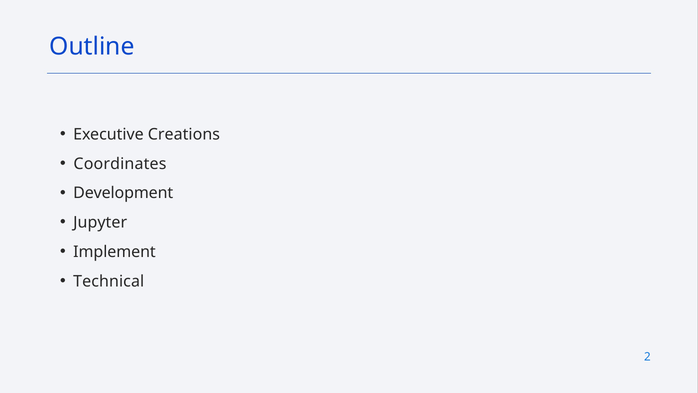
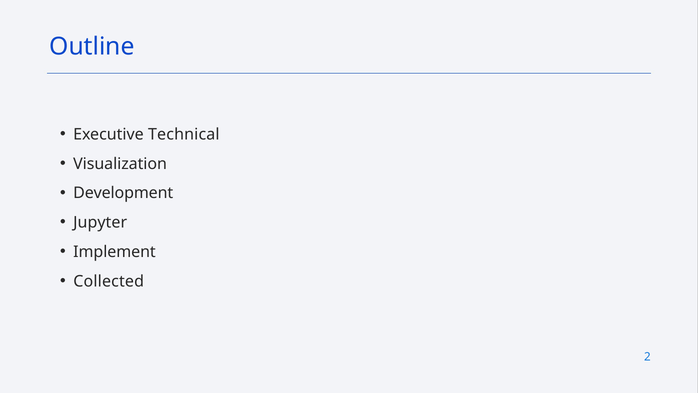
Creations: Creations -> Technical (184, 134)
Coordinates: Coordinates -> Visualization (120, 164)
Technical: Technical -> Collected (109, 281)
